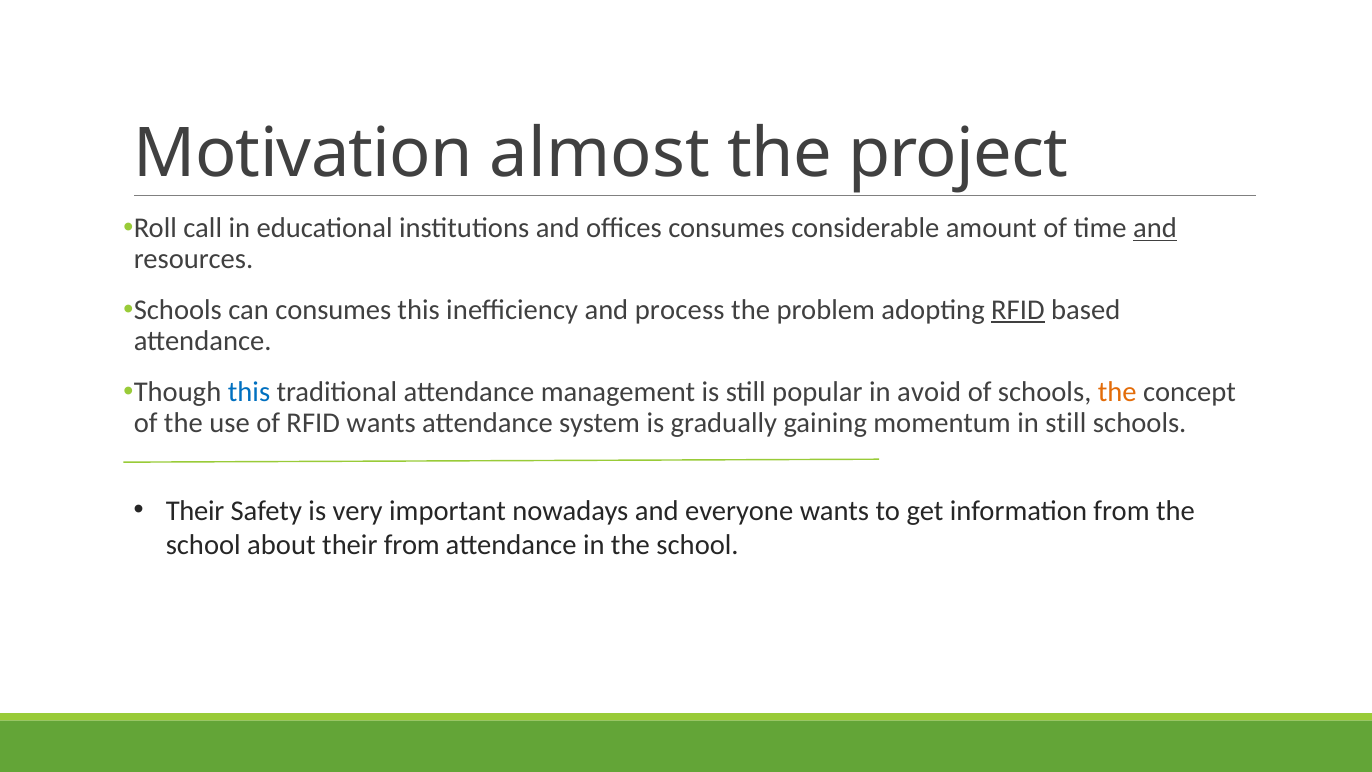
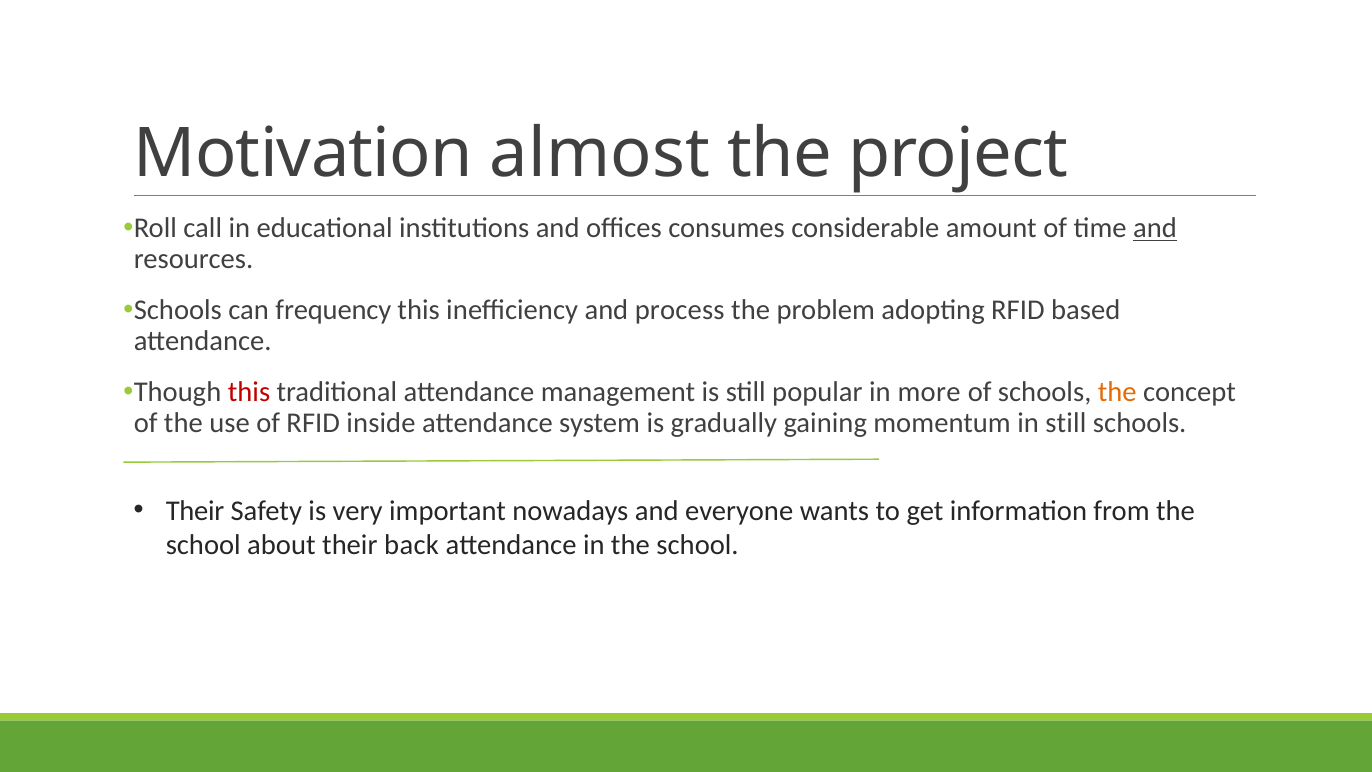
can consumes: consumes -> frequency (333, 310)
RFID underline: present -> none (1018, 310)
this colour: blue -> red (249, 392)
avoid: avoid -> more (929, 392)
RFID wants: wants -> inside (381, 422)
their from: from -> back (412, 545)
